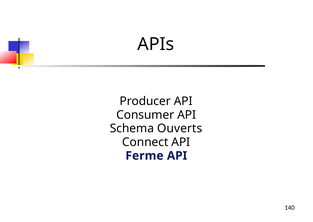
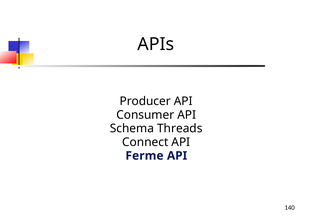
Ouverts: Ouverts -> Threads (180, 128)
